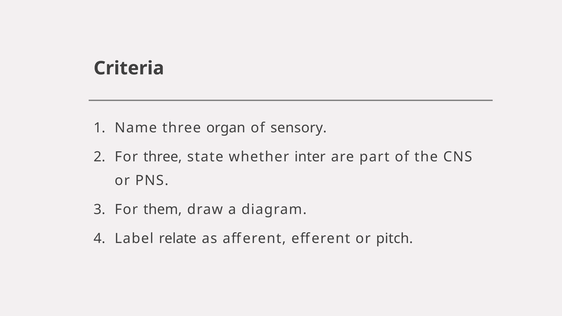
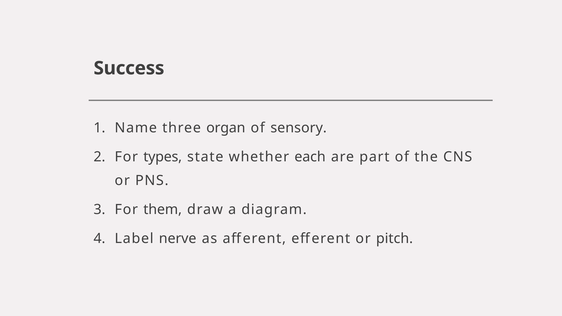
Criteria: Criteria -> Success (129, 68)
For three: three -> types (163, 157)
inter: inter -> each (310, 157)
relate: relate -> nerve (178, 239)
